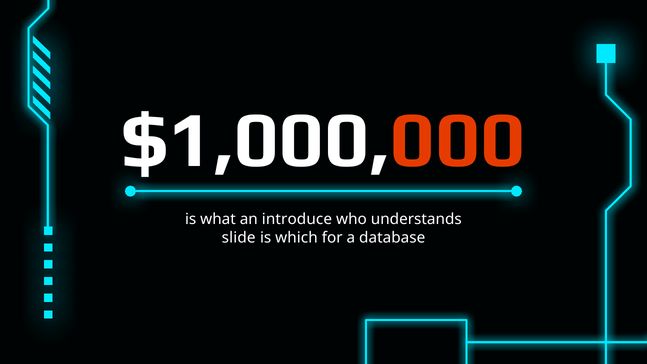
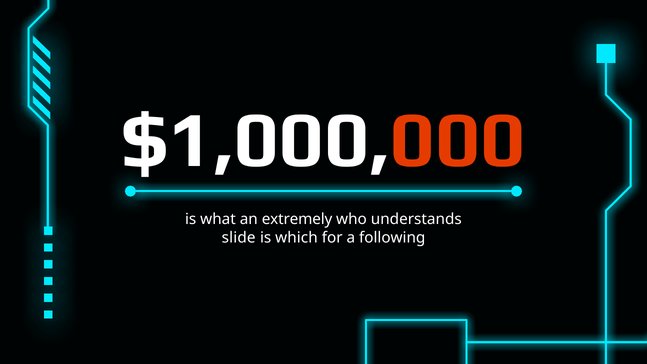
introduce: introduce -> extremely (297, 219)
database: database -> following (392, 238)
